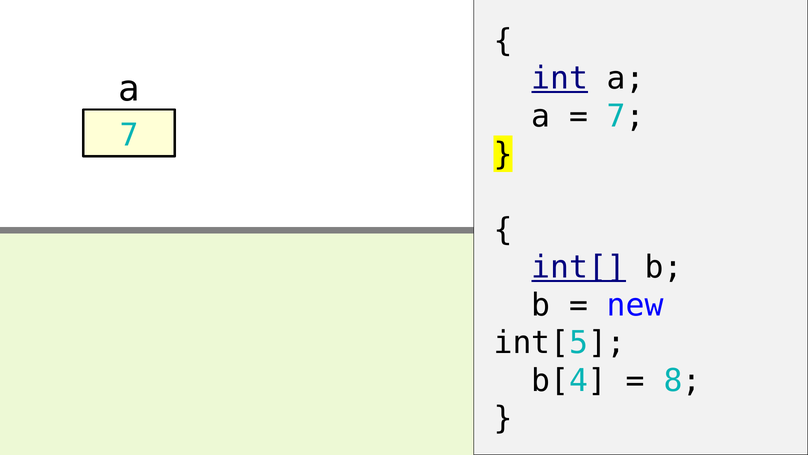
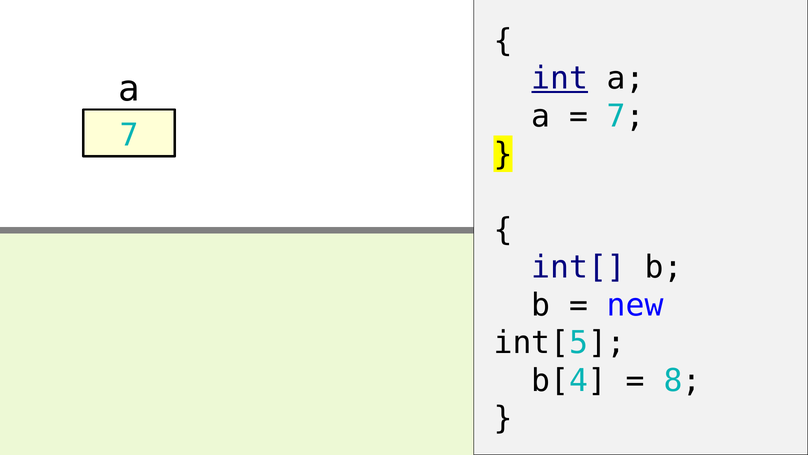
int[ underline: present -> none (579, 267)
